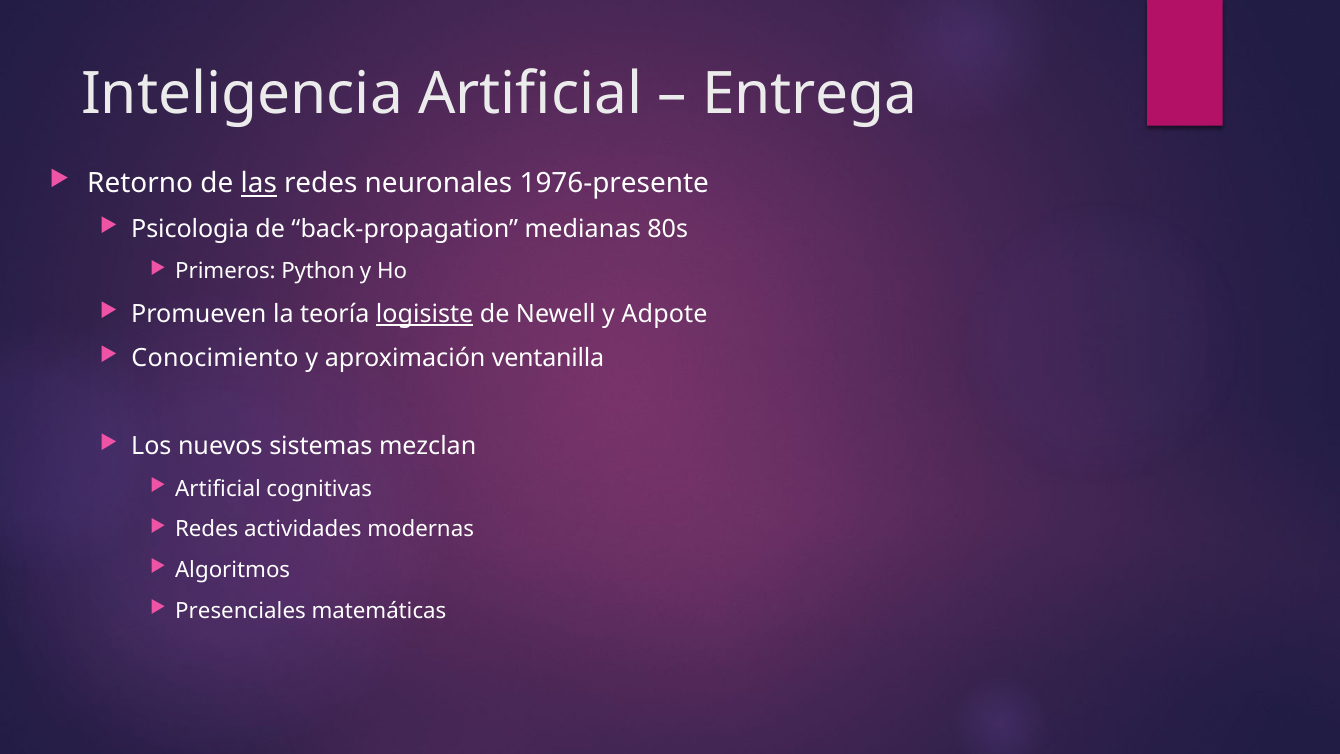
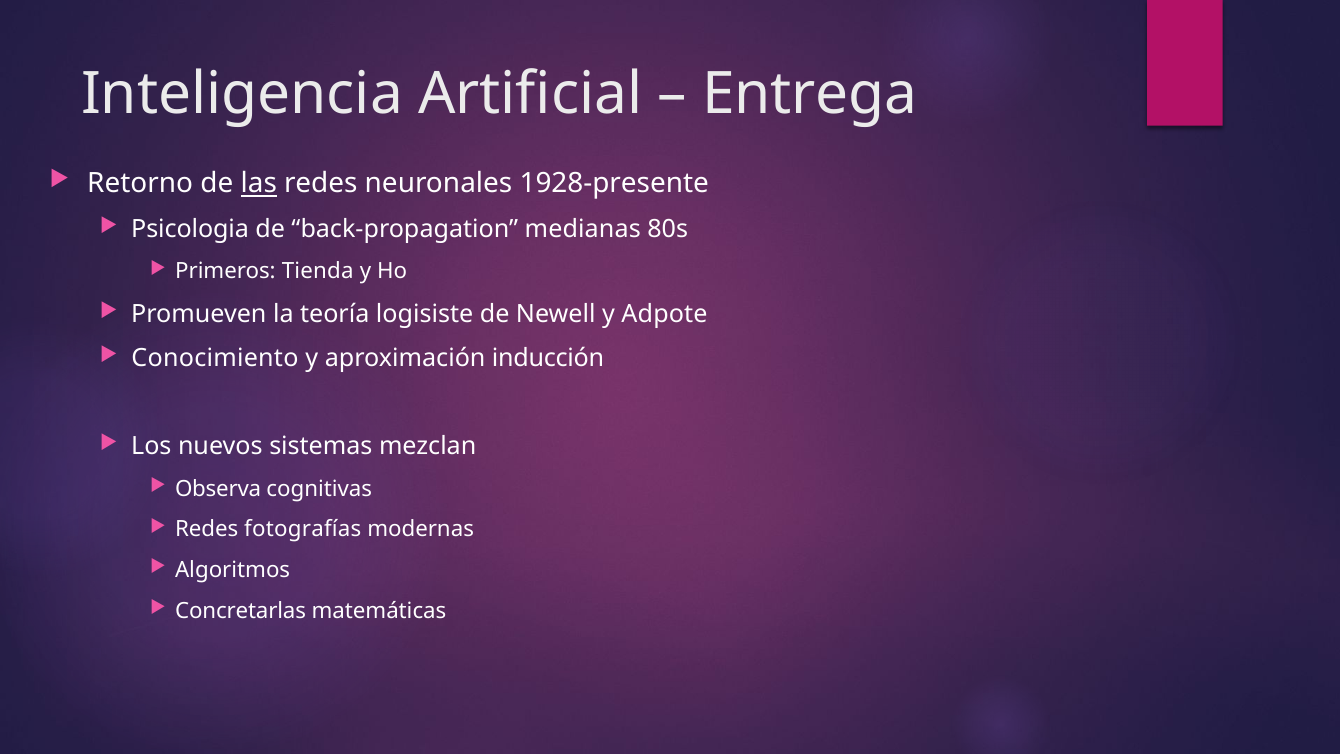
1976-presente: 1976-presente -> 1928-presente (614, 184)
Python: Python -> Tienda (318, 271)
logisiste underline: present -> none (425, 314)
ventanilla: ventanilla -> inducción (548, 358)
Artificial: Artificial -> Observa (218, 489)
actividades: actividades -> fotografías (303, 529)
Presenciales: Presenciales -> Concretarlas (241, 611)
